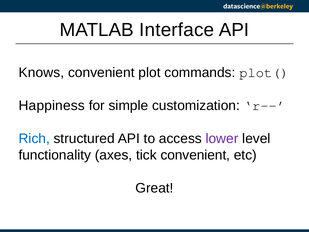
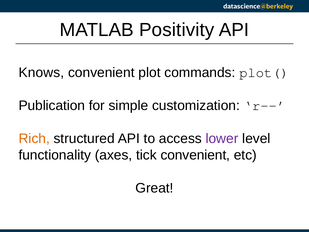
Interface: Interface -> Positivity (177, 30)
Happiness: Happiness -> Publication (52, 106)
Rich colour: blue -> orange (34, 138)
